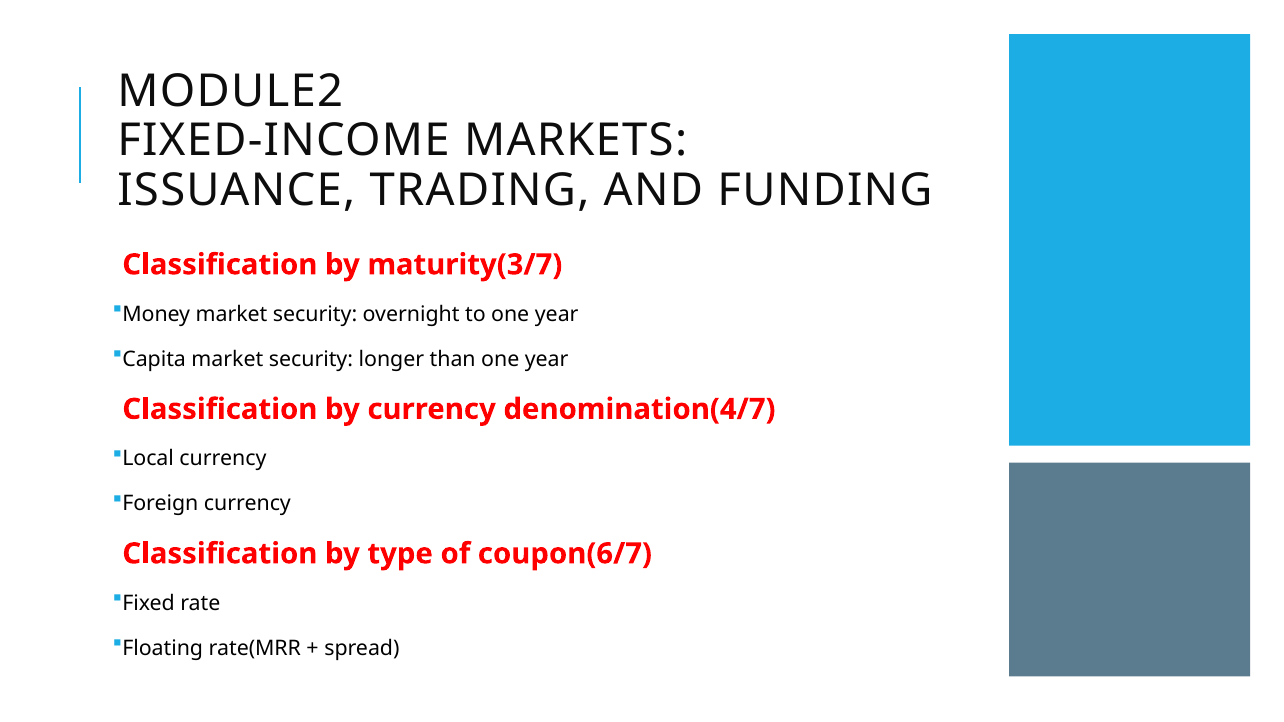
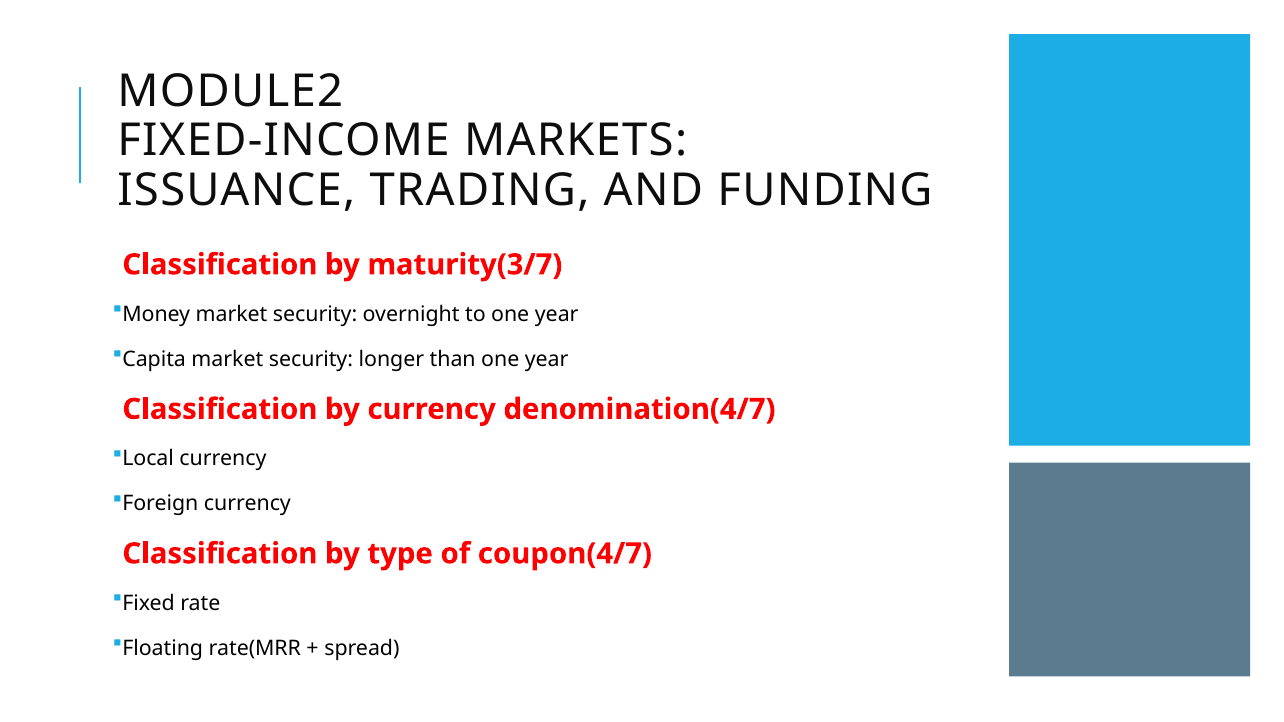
coupon(6/7: coupon(6/7 -> coupon(4/7 (565, 554)
